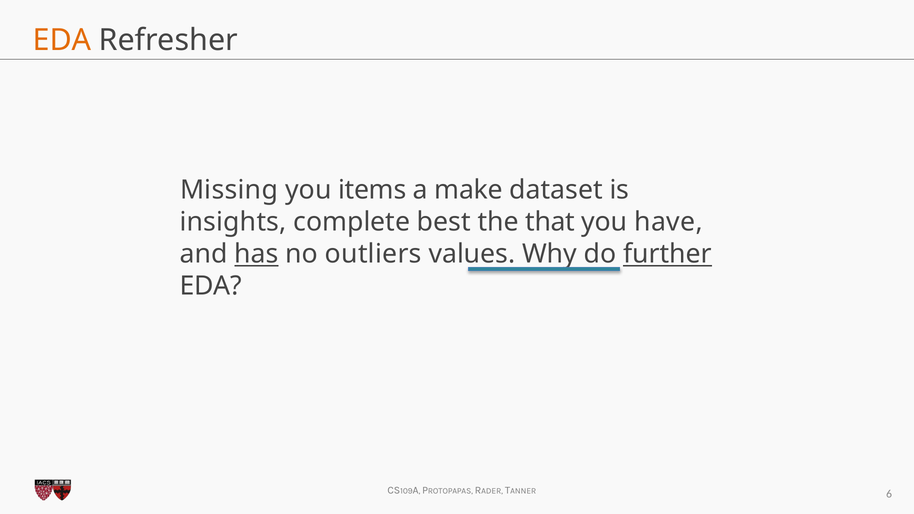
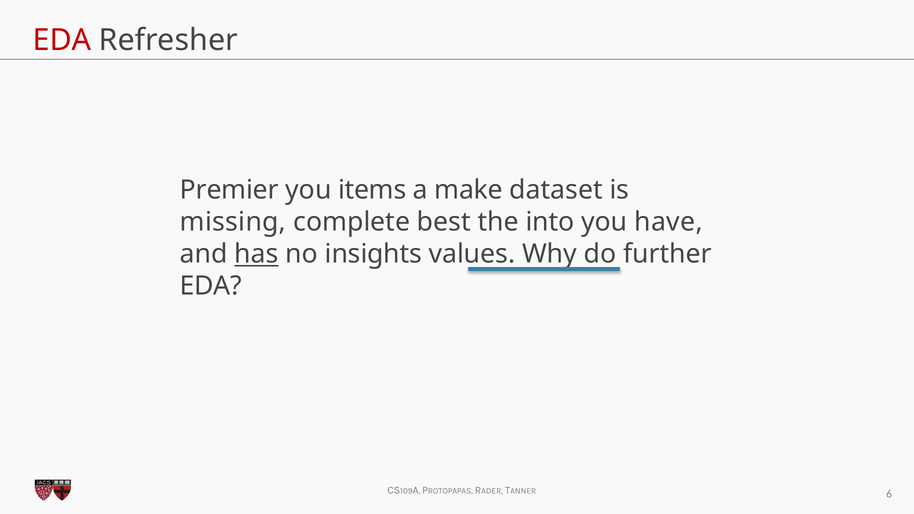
EDA colour: orange -> red (62, 40)
Missing: Missing -> Premier (229, 190)
insights: insights -> missing (233, 222)
that: that -> into (550, 222)
outliers: outliers -> insights (373, 254)
further underline: present -> none (668, 254)
